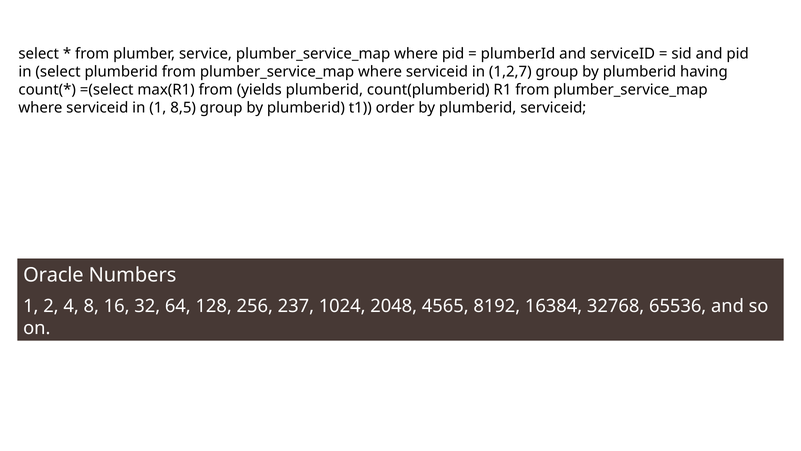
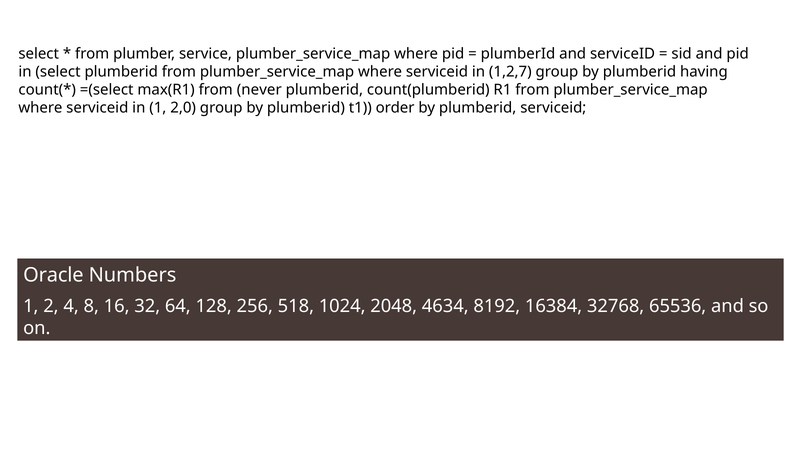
yields: yields -> never (259, 90)
8,5: 8,5 -> 2,0 (183, 108)
237: 237 -> 518 (296, 306)
4565: 4565 -> 4634 (445, 306)
